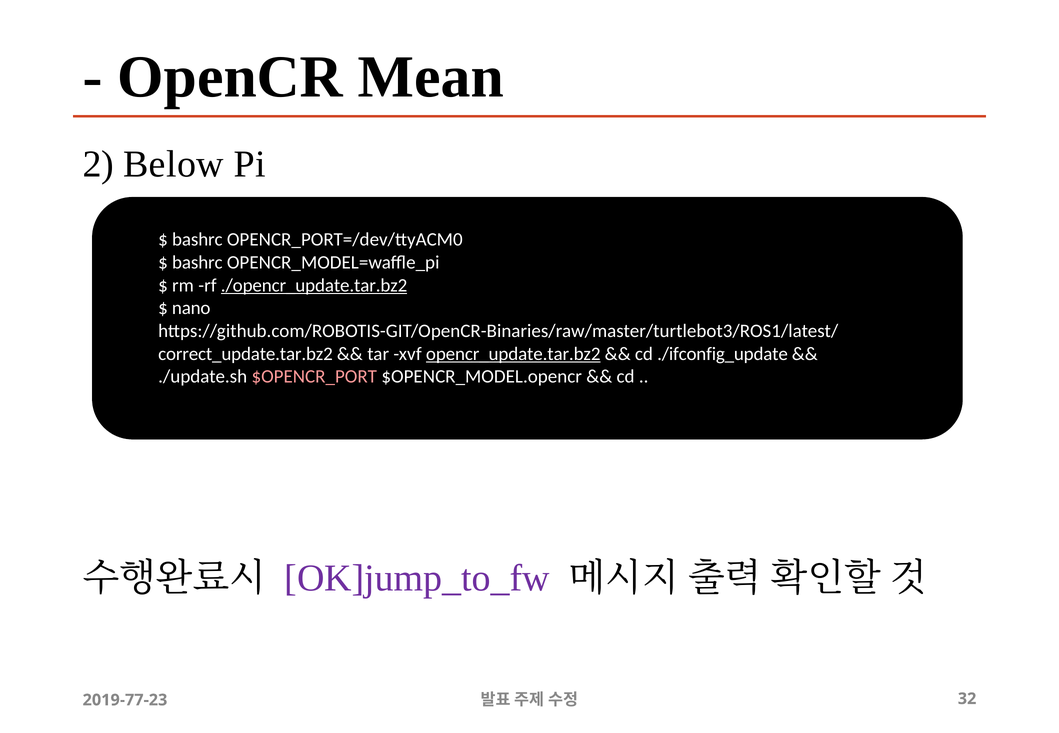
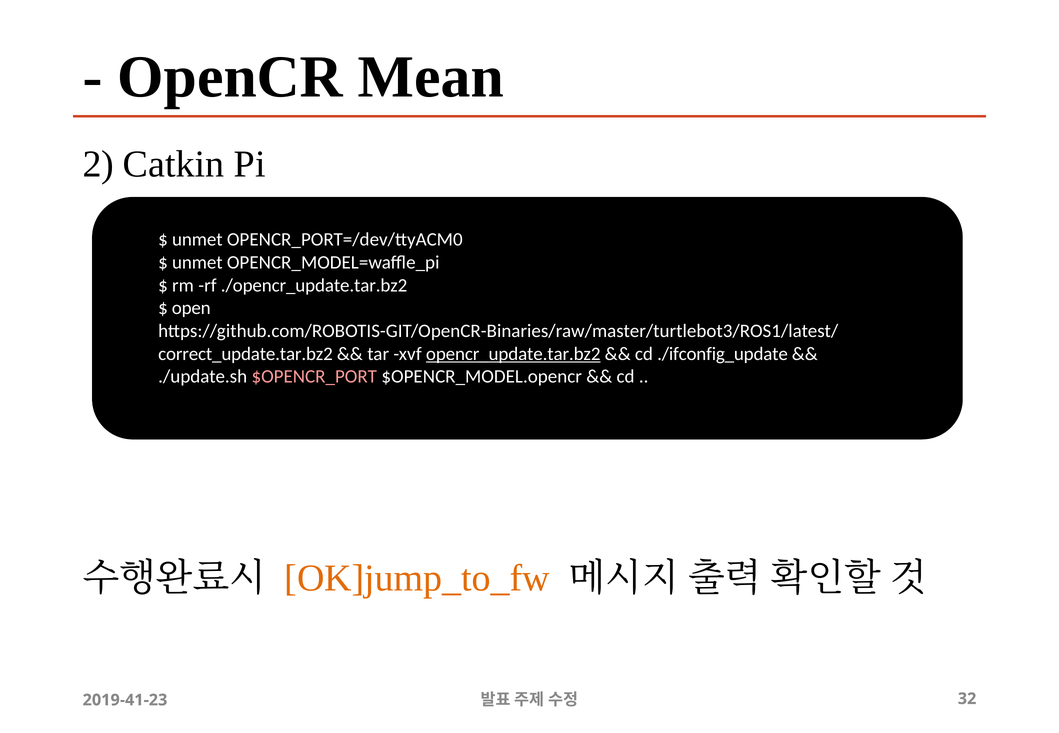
Below: Below -> Catkin (174, 164)
bashrc: bashrc -> unmet (197, 240)
bashrc: bashrc -> unmet (197, 263)
./opencr_update.tar.bz2 underline: present -> none (314, 285)
nano: nano -> open (191, 308)
OK]jump_to_fw colour: purple -> orange (417, 578)
2019-77-23: 2019-77-23 -> 2019-41-23 (125, 700)
